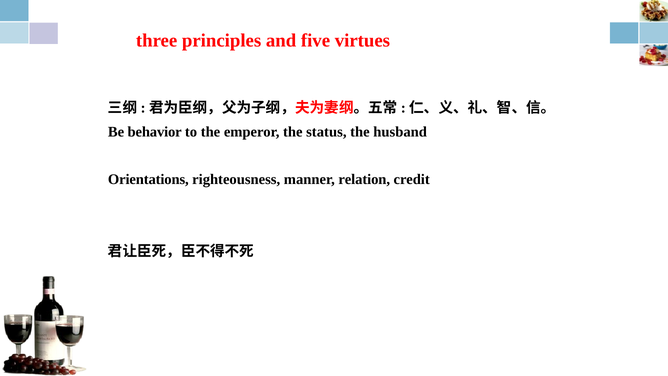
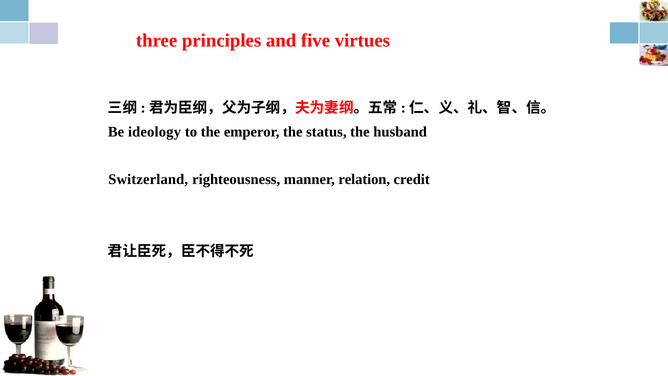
behavior: behavior -> ideology (155, 132)
Orientations: Orientations -> Switzerland (148, 180)
